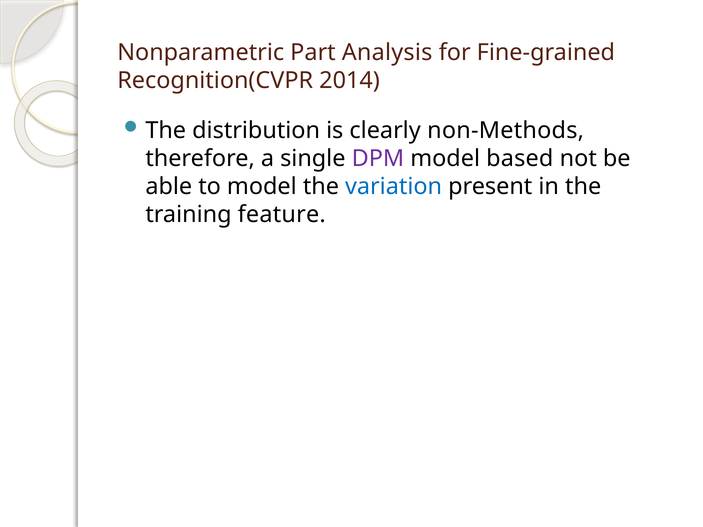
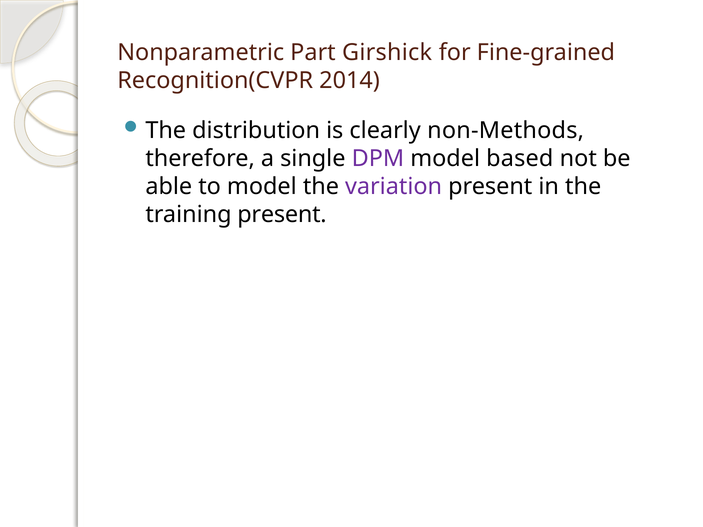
Analysis: Analysis -> Girshick (387, 53)
variation colour: blue -> purple (394, 187)
training feature: feature -> present (282, 215)
